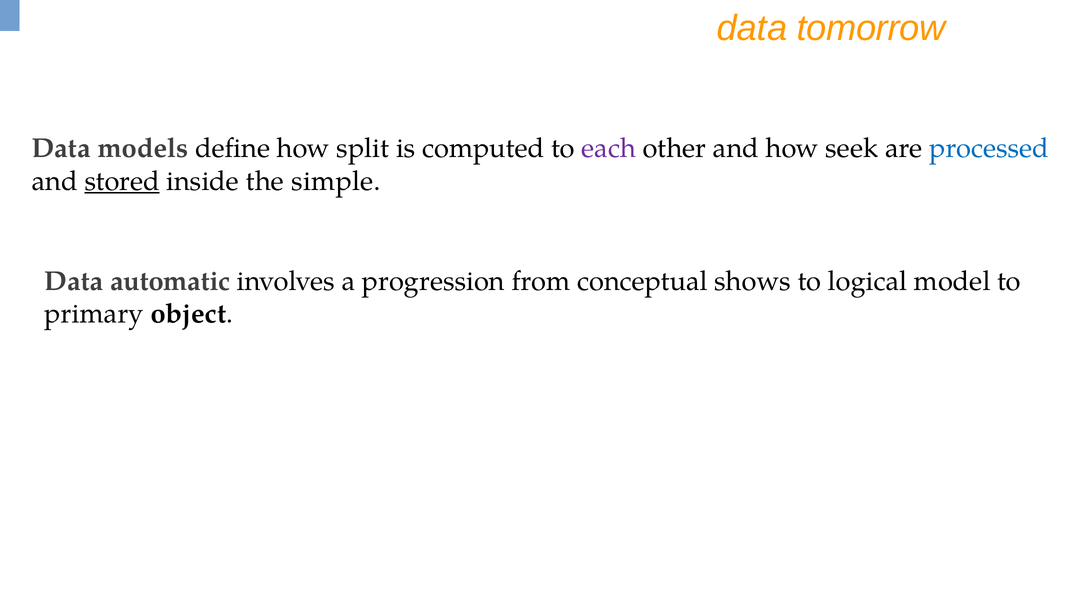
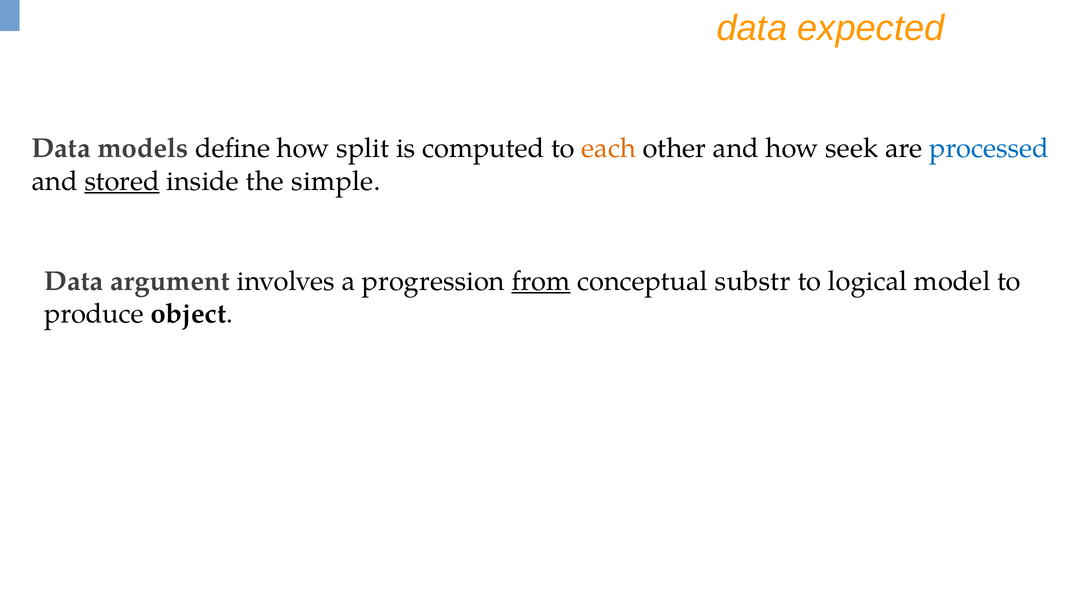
tomorrow: tomorrow -> expected (871, 28)
each colour: purple -> orange (609, 148)
automatic: automatic -> argument (170, 281)
from underline: none -> present (541, 281)
shows: shows -> substr (752, 281)
primary: primary -> produce (94, 314)
